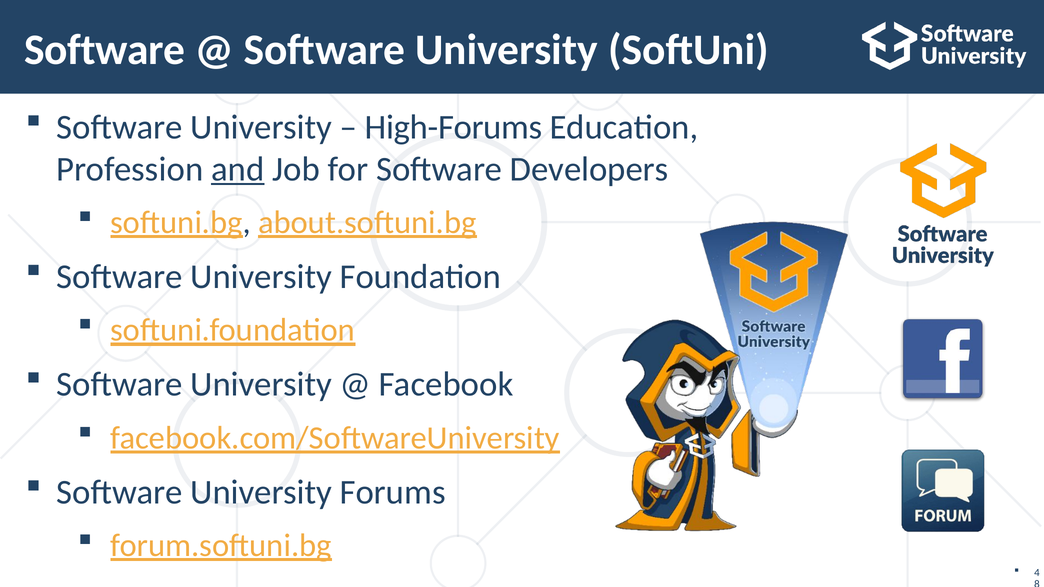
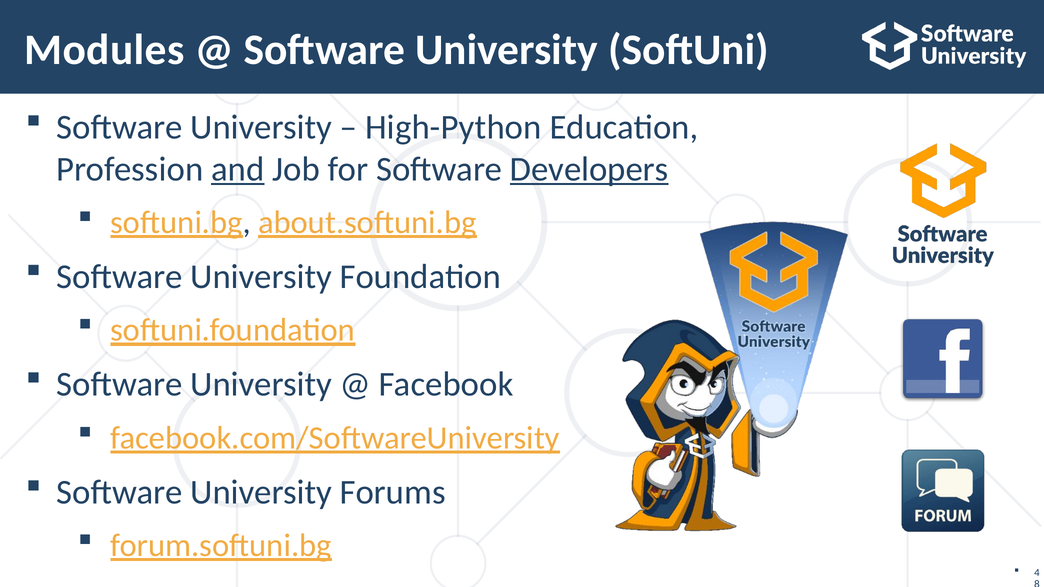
Software: Software -> Modules (104, 50)
High-Forums: High-Forums -> High-Python (453, 127)
Developers underline: none -> present (589, 169)
